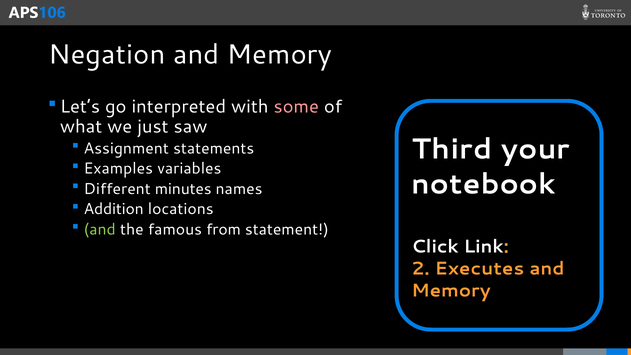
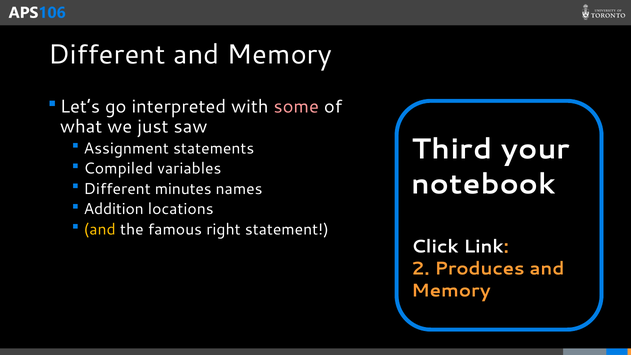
Negation: Negation -> Different (107, 55)
Examples: Examples -> Compiled (118, 169)
and colour: light green -> yellow (100, 230)
from: from -> right (223, 230)
Executes: Executes -> Produces (480, 269)
